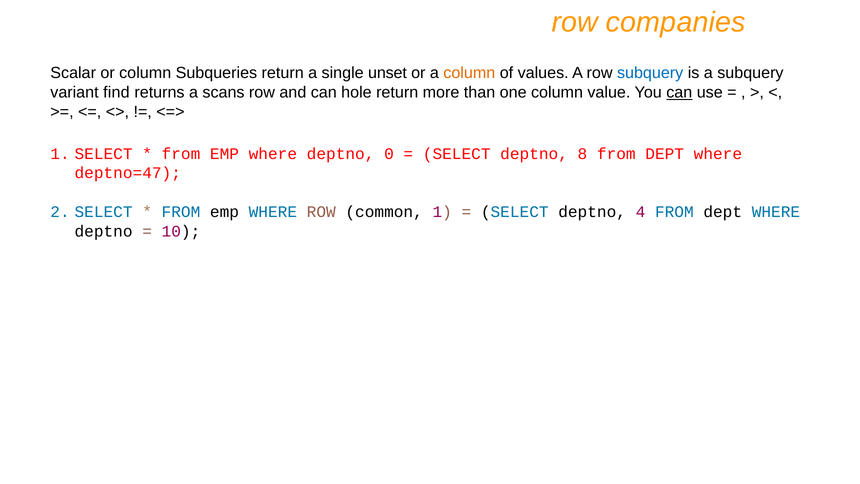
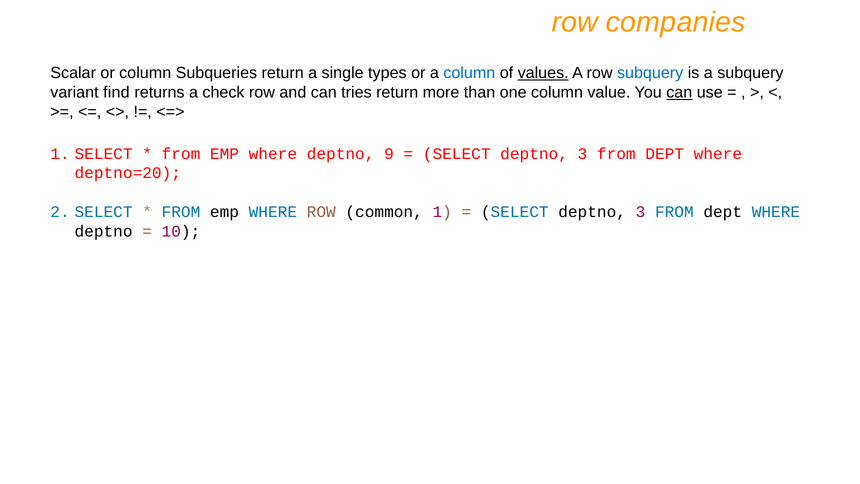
unset: unset -> types (387, 73)
column colour: orange -> blue (469, 73)
values underline: none -> present (543, 73)
scans: scans -> check (223, 92)
hole: hole -> tries (356, 92)
0: 0 -> 9 (389, 154)
8: 8 -> 3 (582, 154)
deptno=47: deptno=47 -> deptno=20 (128, 173)
4: 4 -> 3 (641, 212)
